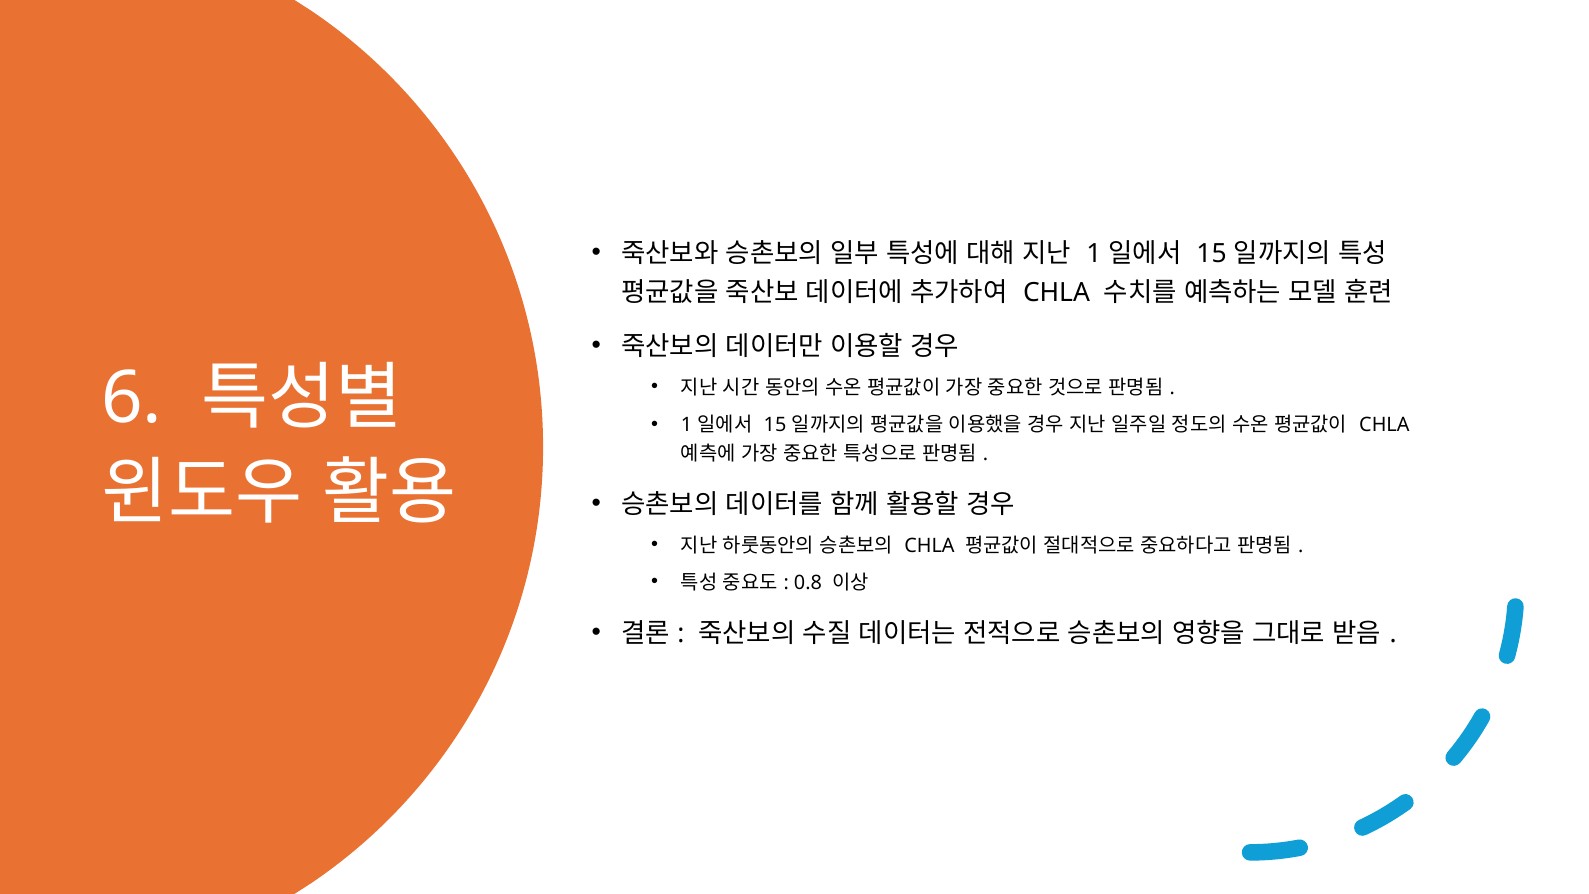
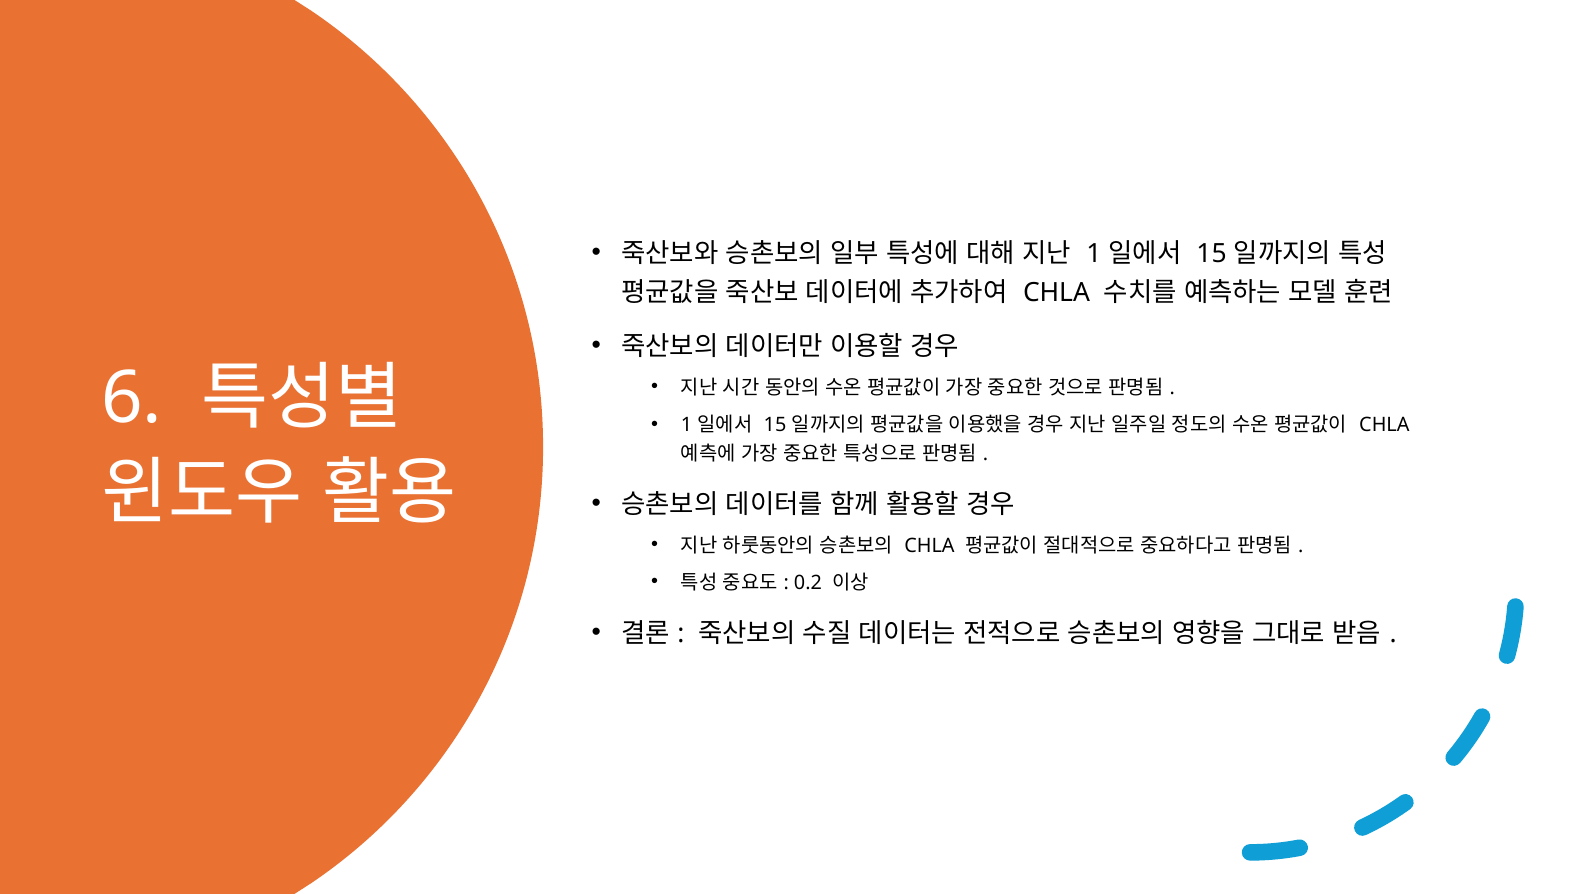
0.8: 0.8 -> 0.2 (808, 583)
